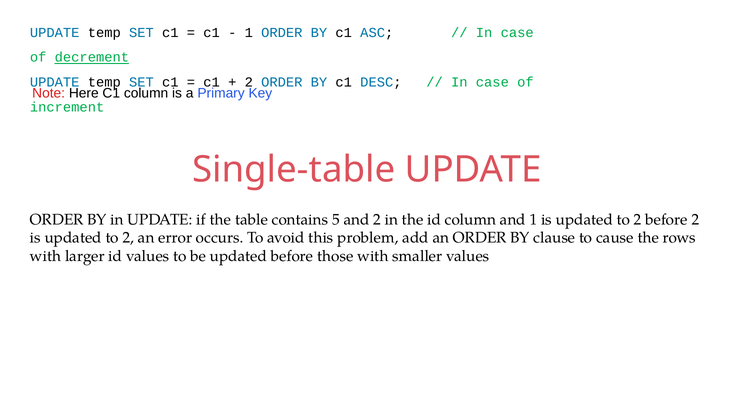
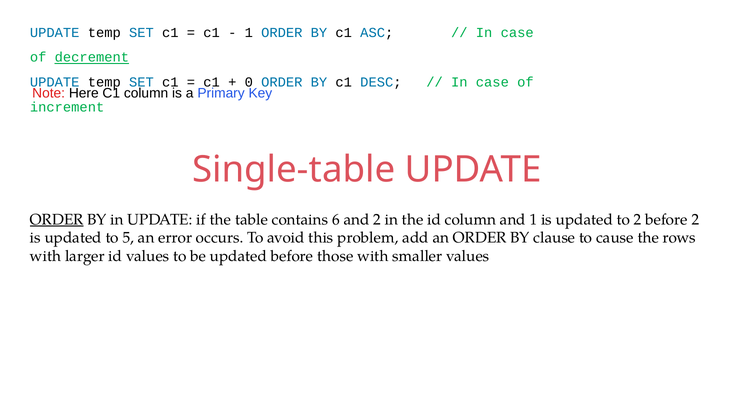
2: 2 -> 0 (249, 82)
ORDER underline: none -> present (57, 219)
5: 5 -> 6 (336, 219)
2: 2 -> 5 (128, 238)
